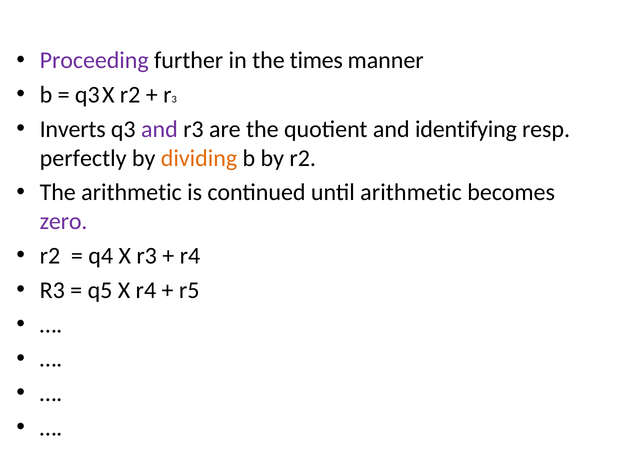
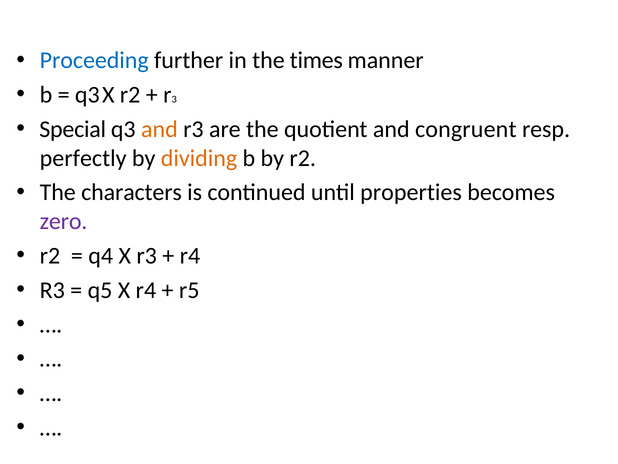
Proceeding colour: purple -> blue (94, 60)
Inverts: Inverts -> Special (73, 129)
and colour: purple -> orange (159, 129)
identifying: identifying -> congruent (466, 129)
The arithmetic: arithmetic -> characters (132, 192)
until arithmetic: arithmetic -> properties (411, 192)
